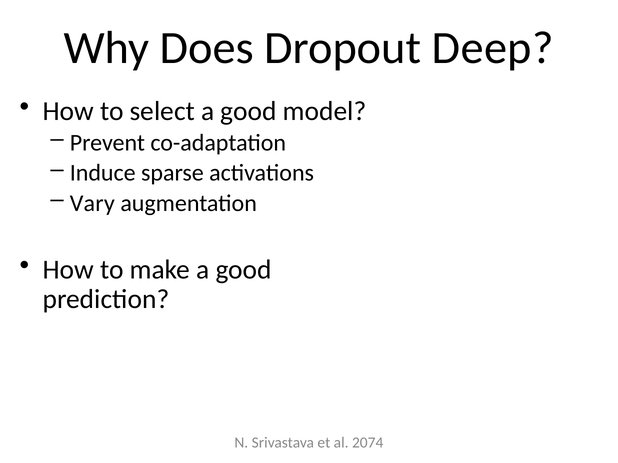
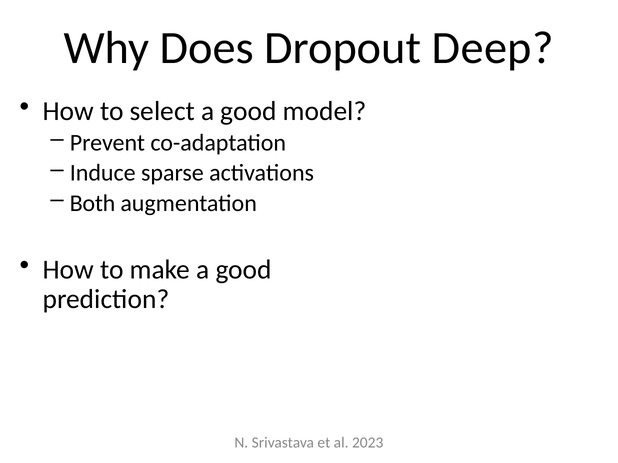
Vary: Vary -> Both (92, 204)
2074: 2074 -> 2023 (368, 443)
